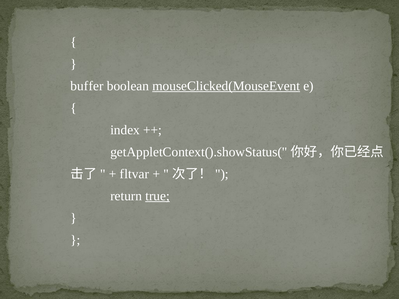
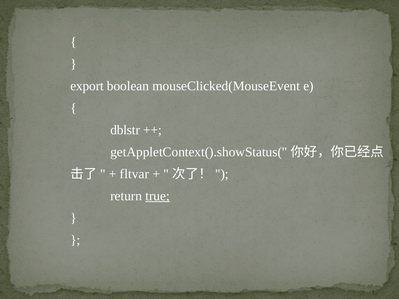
buffer: buffer -> export (87, 86)
mouseClicked(MouseEvent underline: present -> none (226, 86)
index: index -> dblstr (125, 130)
